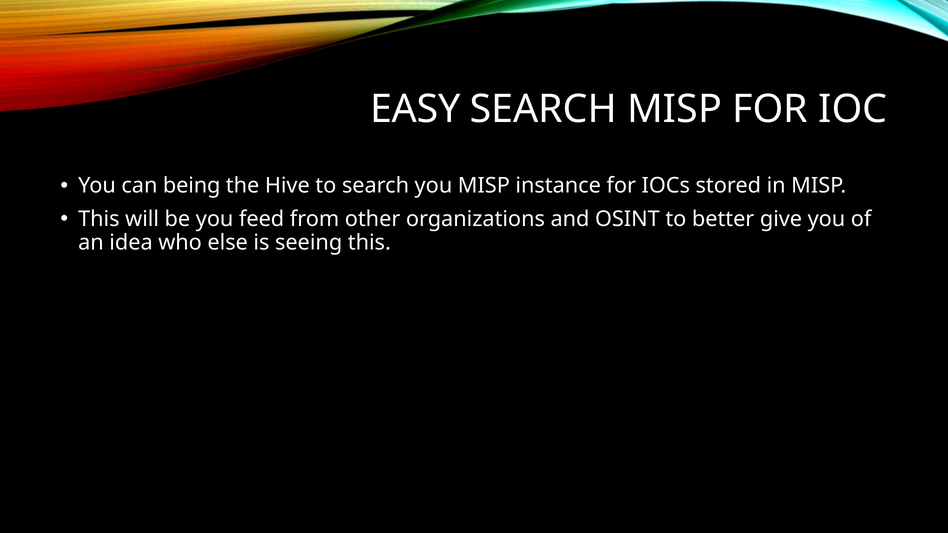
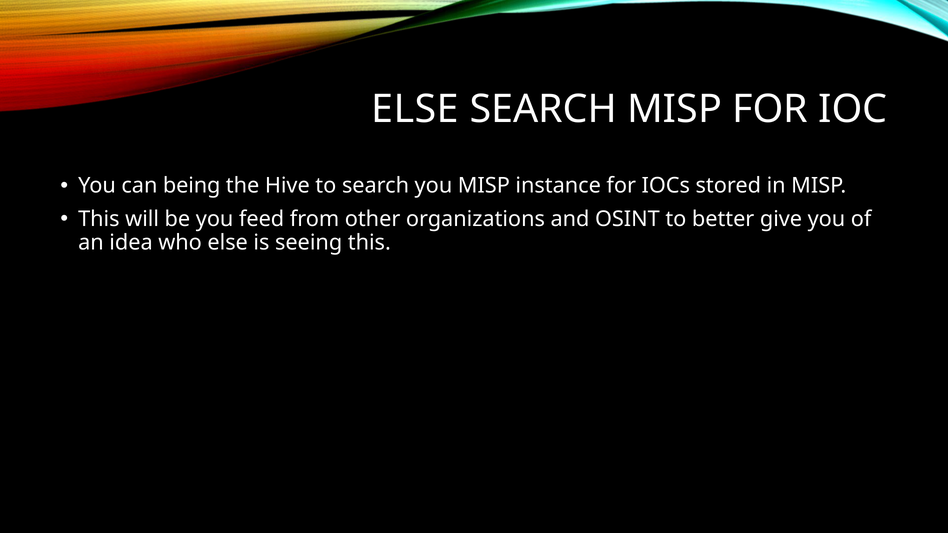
EASY: EASY -> ELSE (415, 109)
